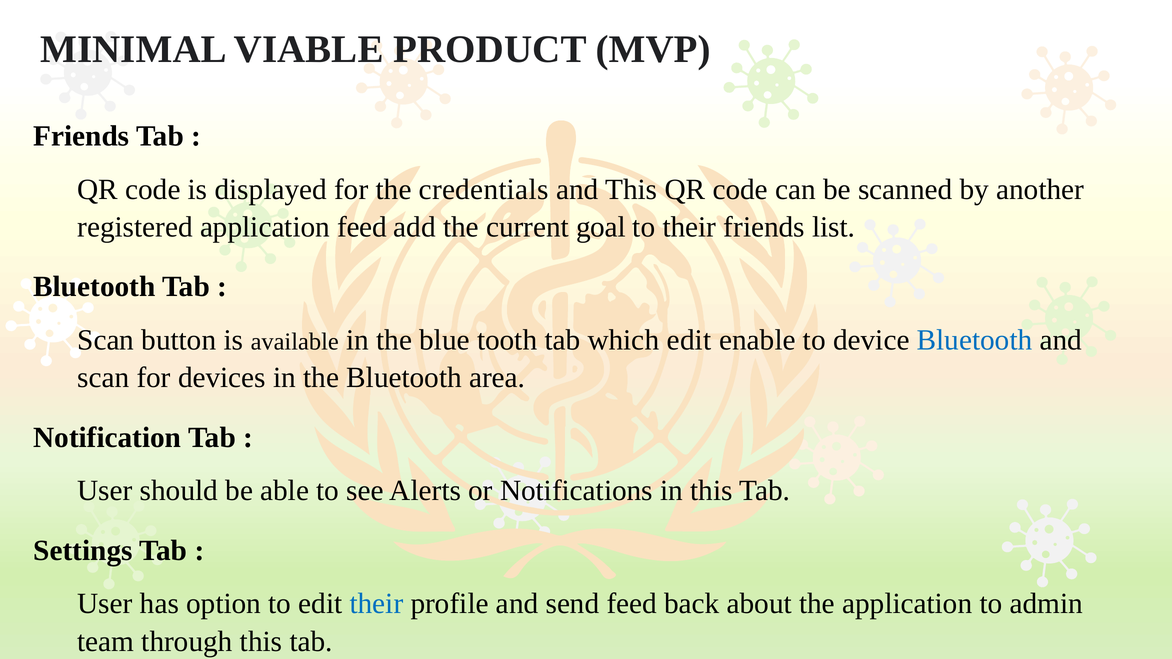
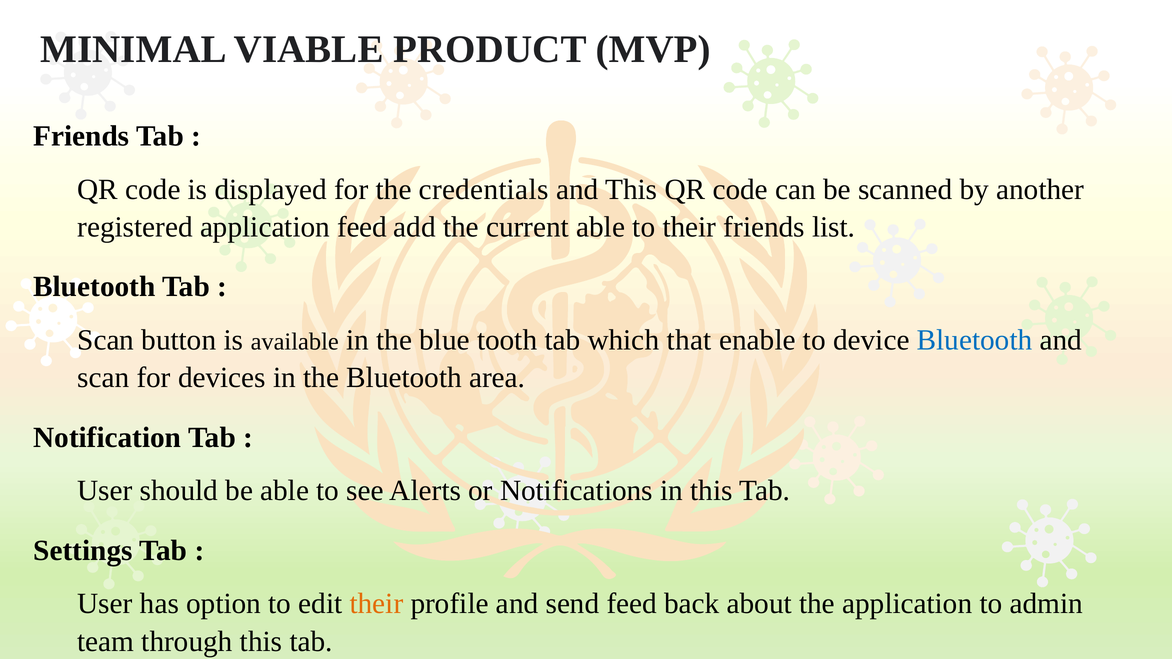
current goal: goal -> able (601, 227)
which edit: edit -> that (689, 340)
their colour: blue -> orange (377, 604)
